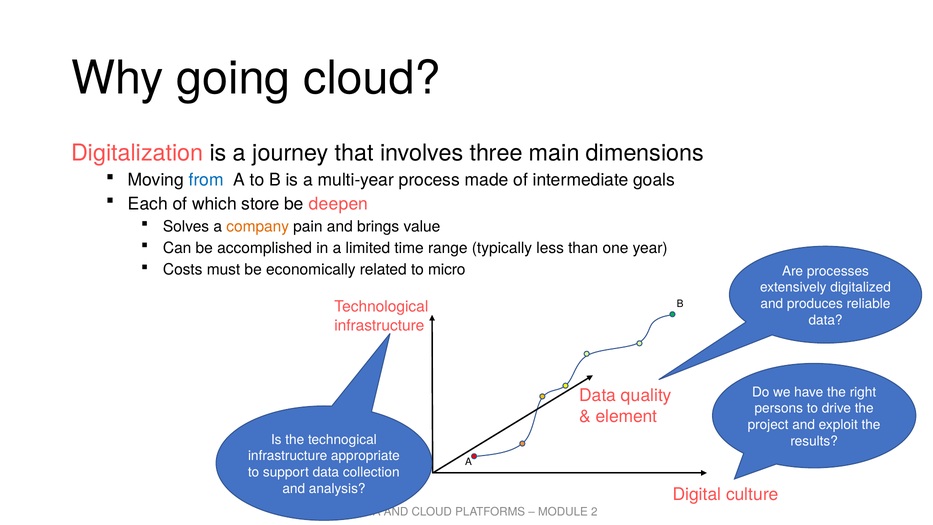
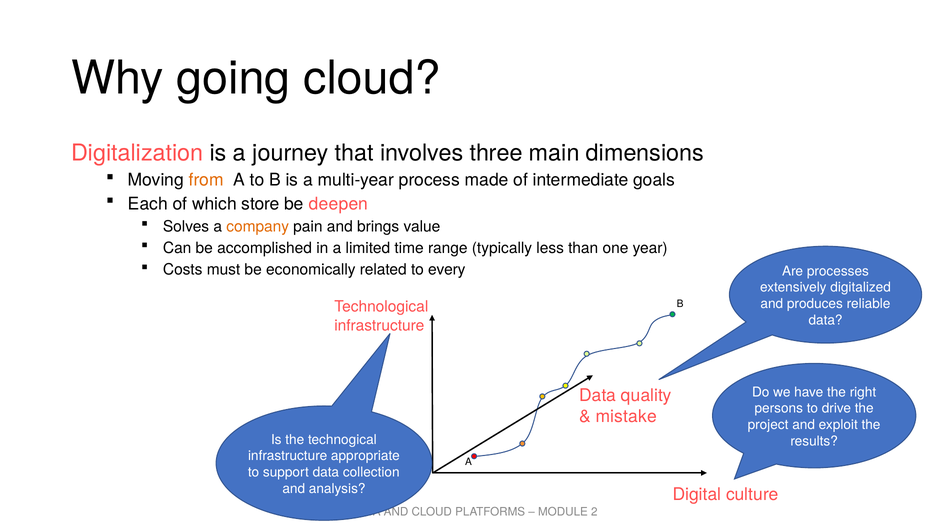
from colour: blue -> orange (206, 180)
micro: micro -> every (447, 270)
element: element -> mistake (626, 416)
